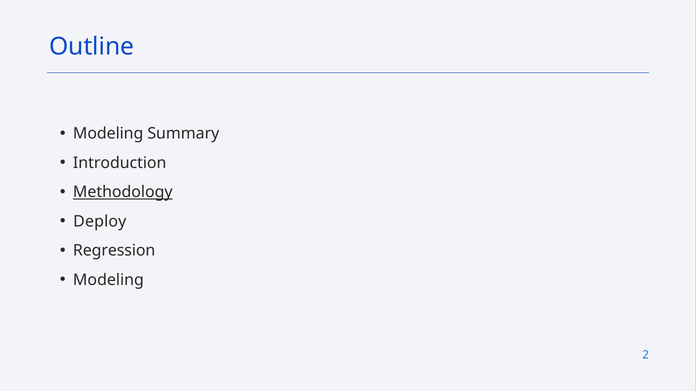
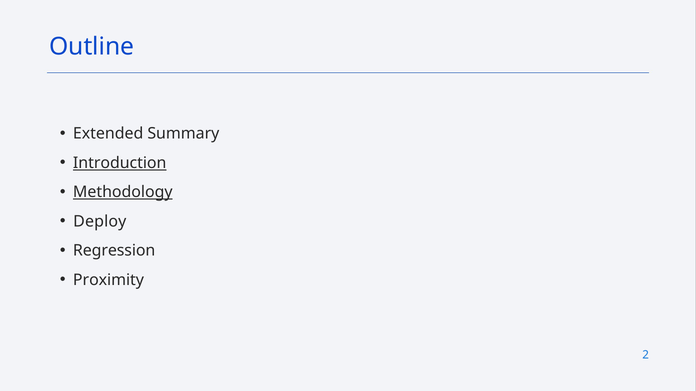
Modeling: Modeling -> Extended (108, 134)
Introduction underline: none -> present (120, 163)
Modeling: Modeling -> Proximity (108, 280)
